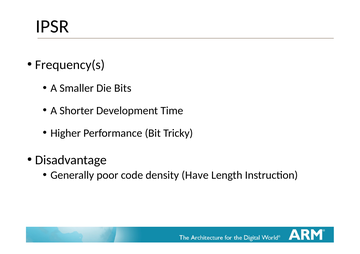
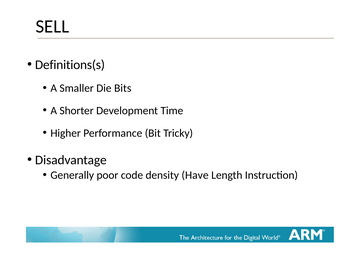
IPSR: IPSR -> SELL (52, 27)
Frequency(s: Frequency(s -> Definitions(s (70, 65)
